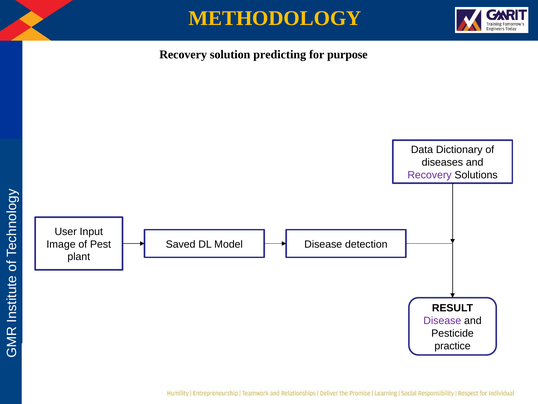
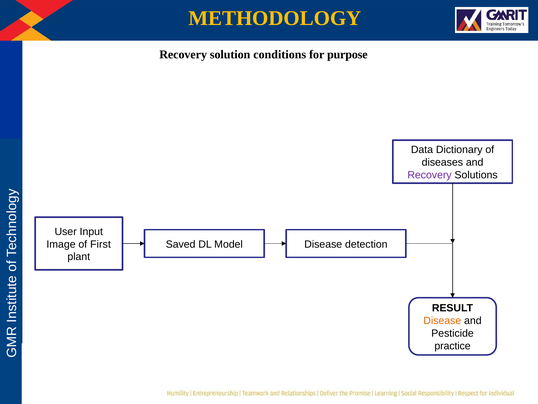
predicting: predicting -> conditions (280, 55)
Pest: Pest -> First (100, 244)
Disease colour: purple -> orange (442, 320)
